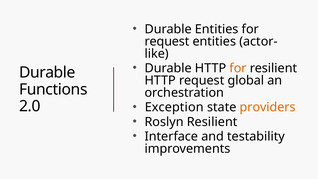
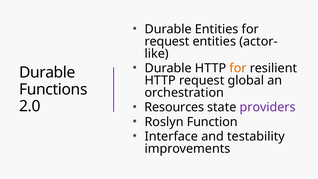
Exception: Exception -> Resources (174, 107)
providers colour: orange -> purple (268, 107)
Roslyn Resilient: Resilient -> Function (212, 122)
